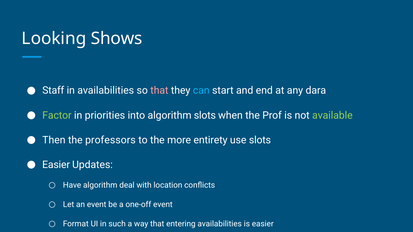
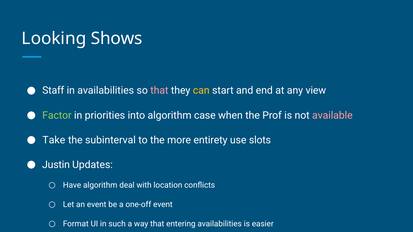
can colour: light blue -> yellow (201, 91)
dara: dara -> view (316, 91)
algorithm slots: slots -> case (205, 116)
available colour: light green -> pink (332, 116)
Then: Then -> Take (54, 140)
professors: professors -> subinterval (110, 140)
Easier: Easier -> Justin (56, 165)
